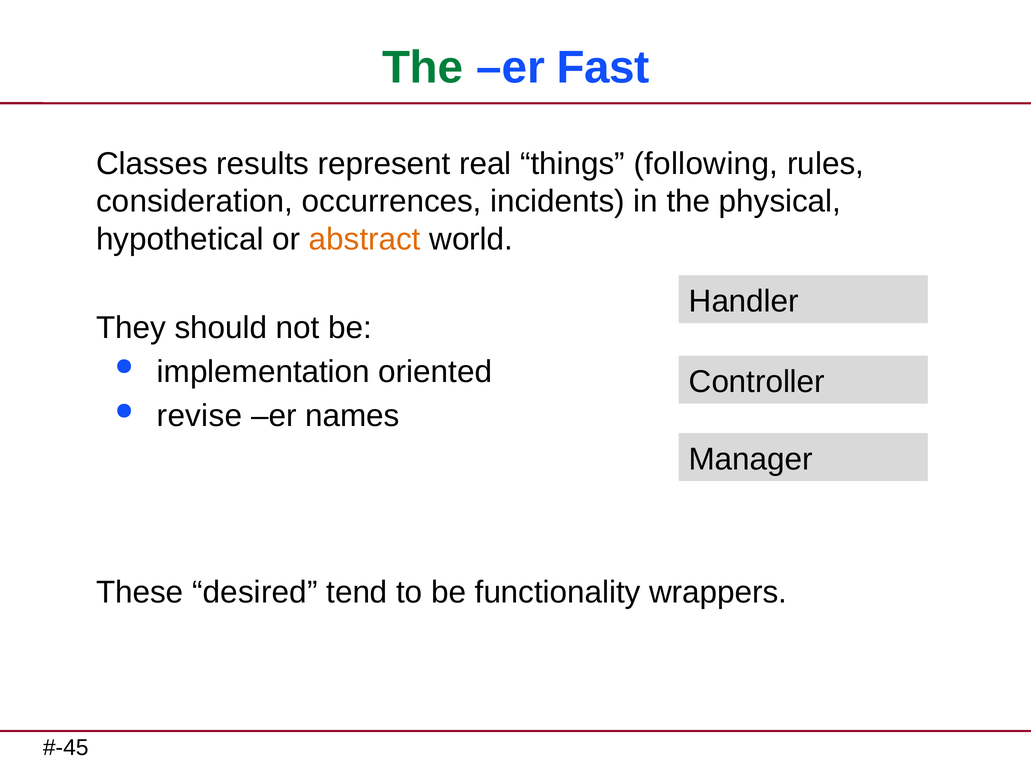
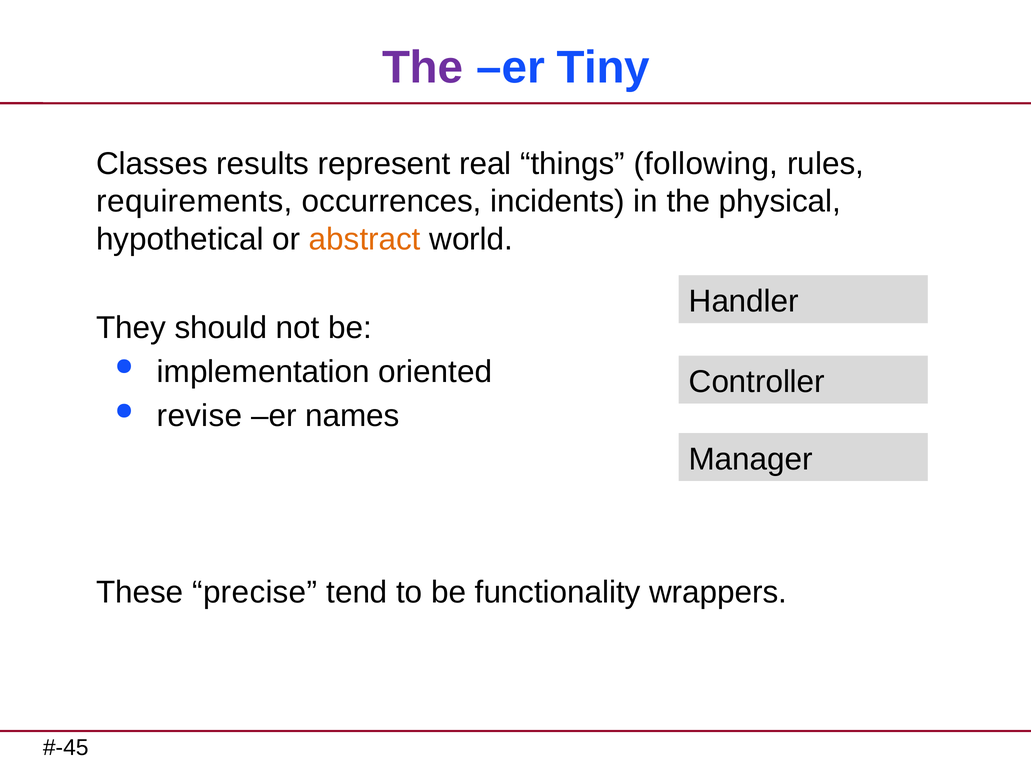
The colour: green -> purple (423, 68)
Fast: Fast -> Tiny (603, 68)
consideration: consideration -> requirements (195, 201)
desired: desired -> precise (255, 592)
